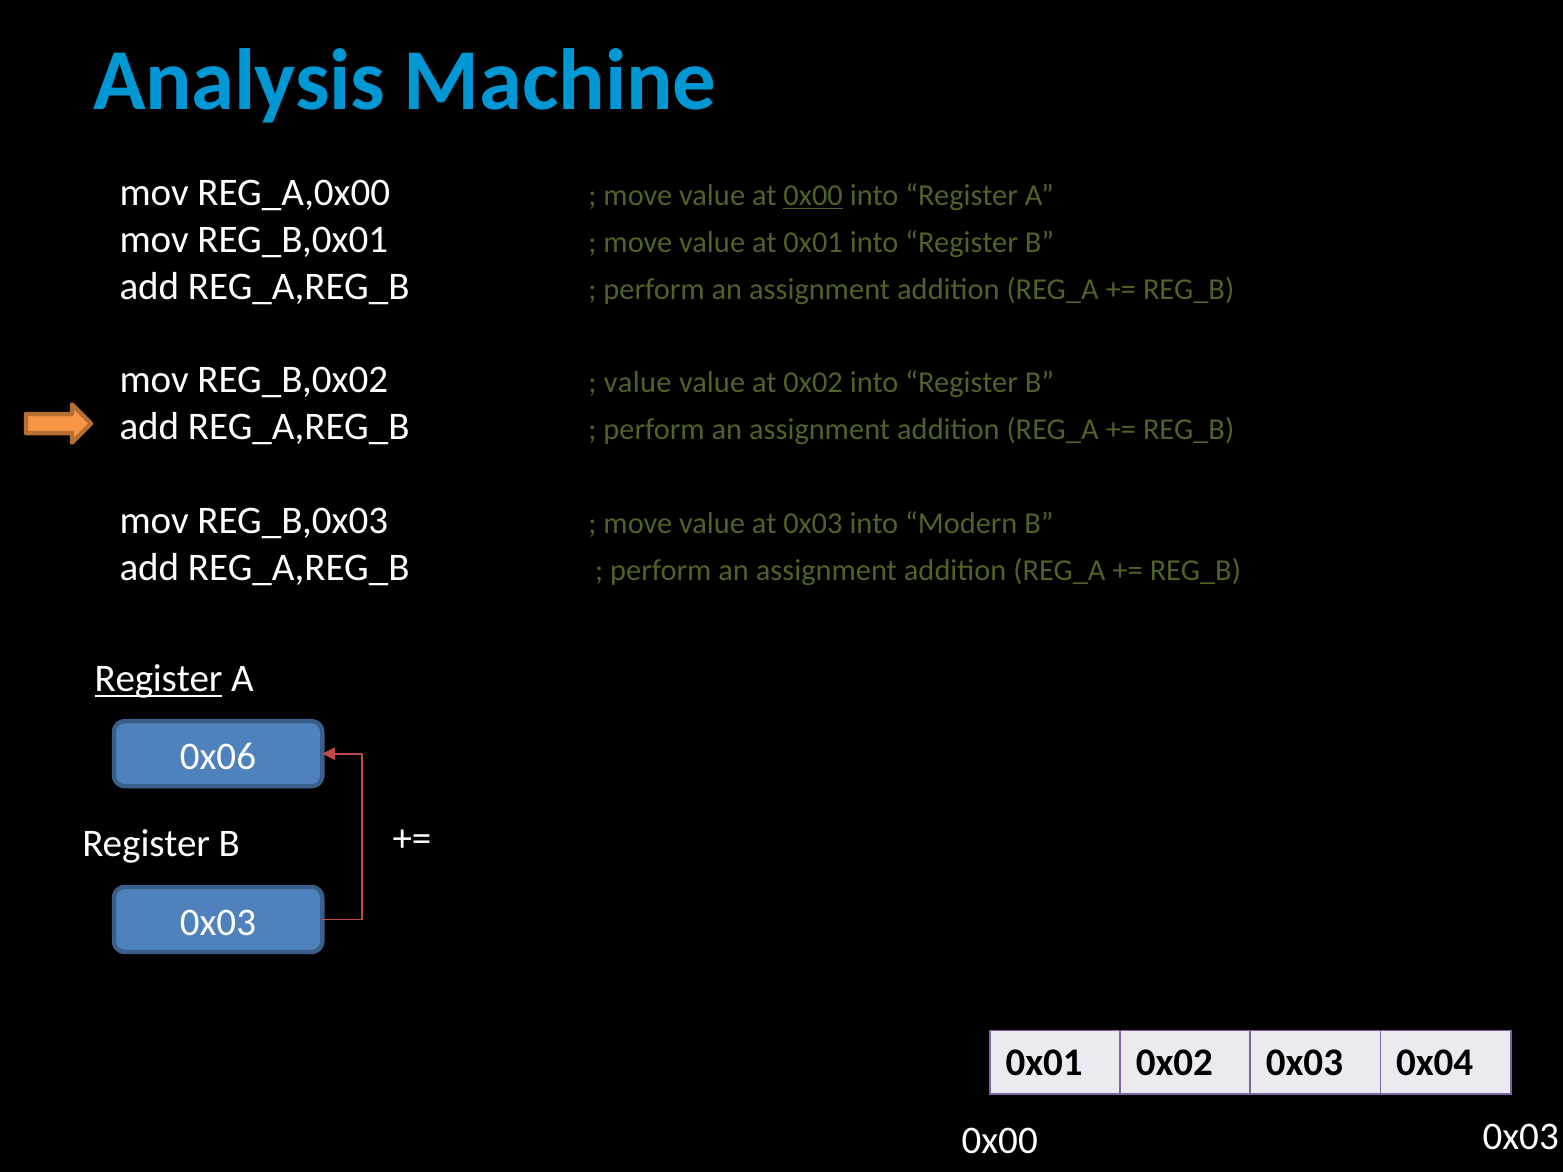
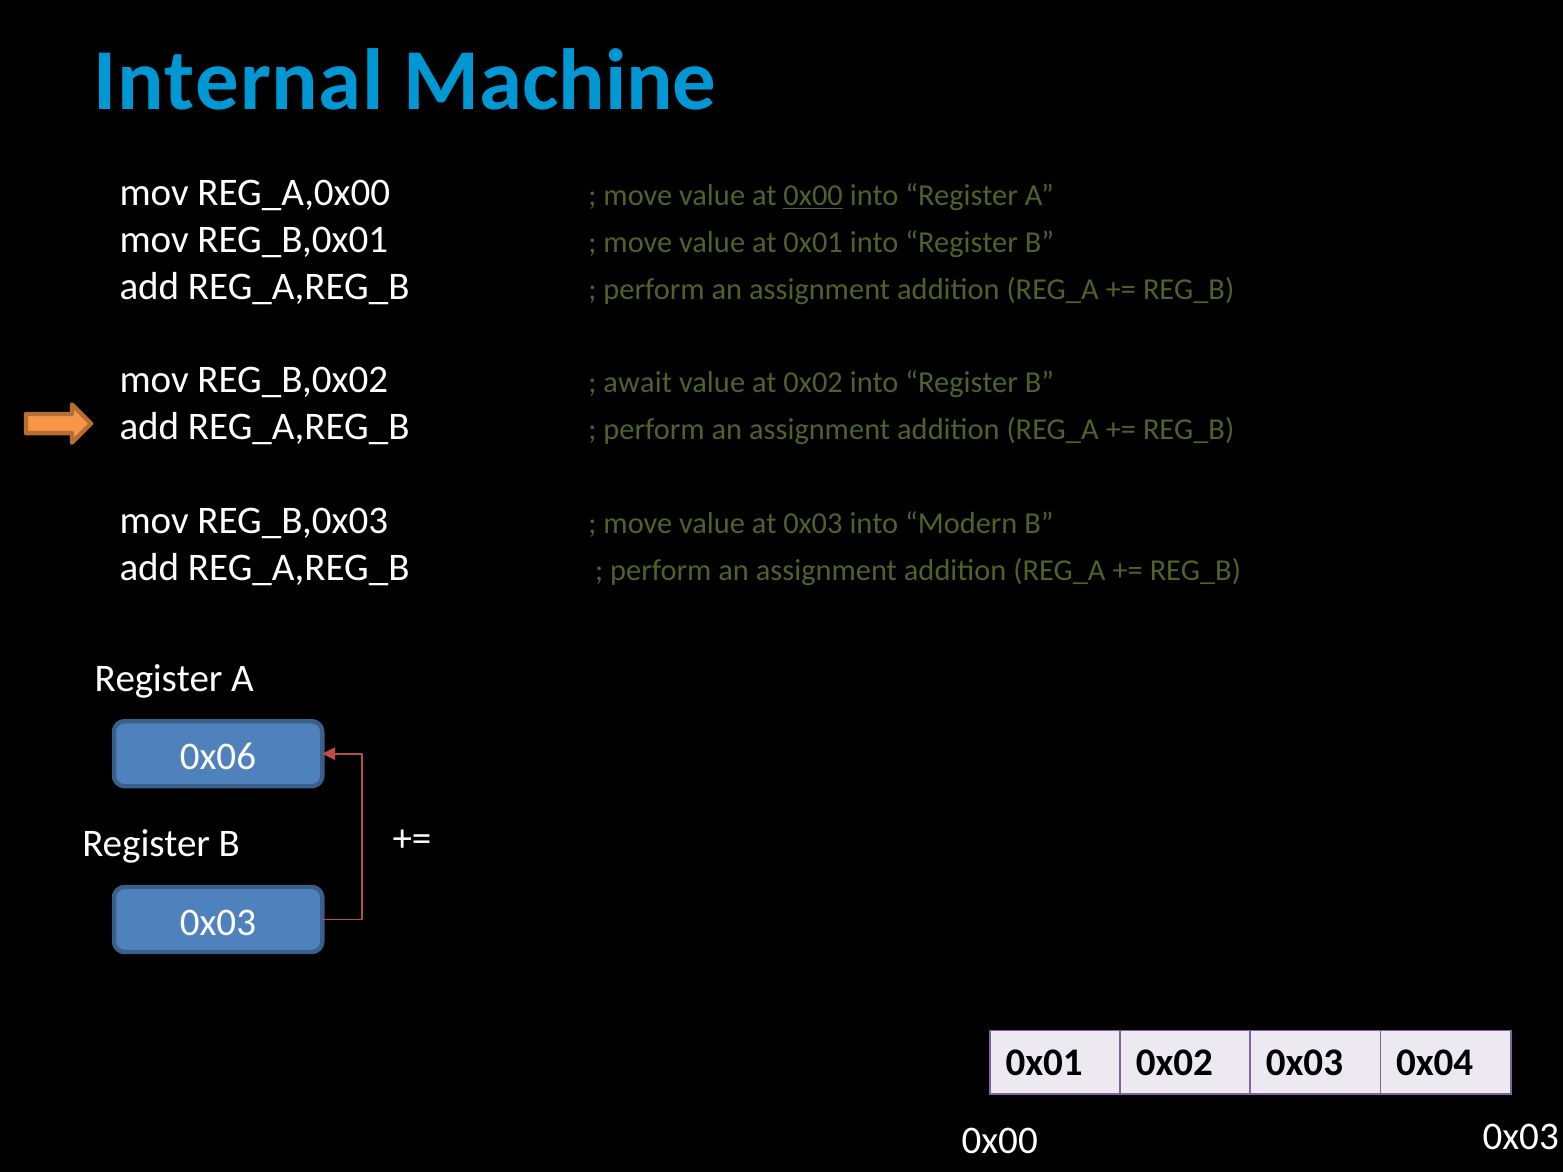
Analysis: Analysis -> Internal (239, 80)
value: value -> await (638, 383)
Register underline: present -> none (159, 679)
